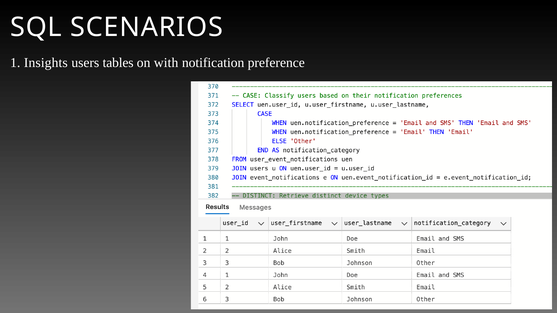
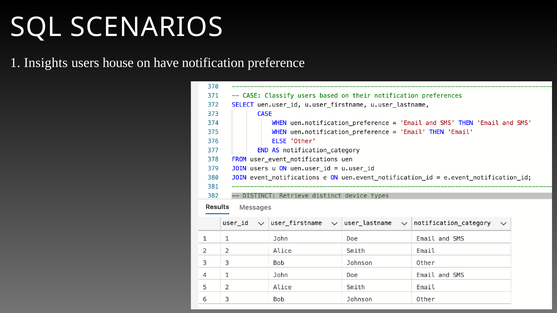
tables: tables -> house (118, 63)
with: with -> have (166, 63)
